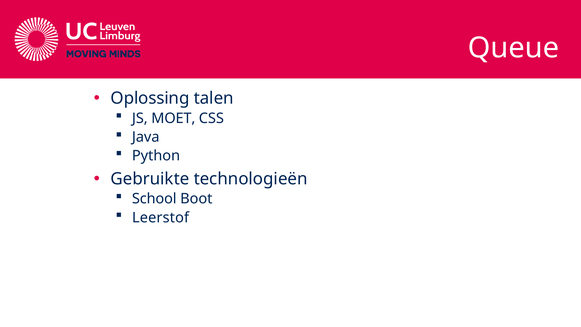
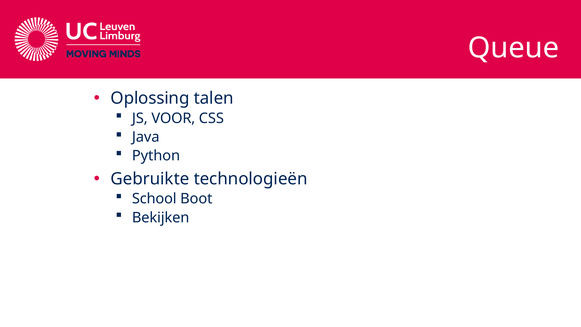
MOET: MOET -> VOOR (173, 118)
Leerstof: Leerstof -> Bekijken (161, 217)
